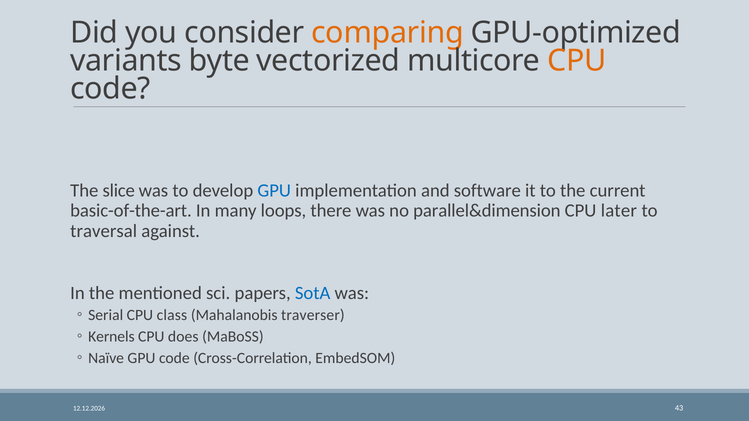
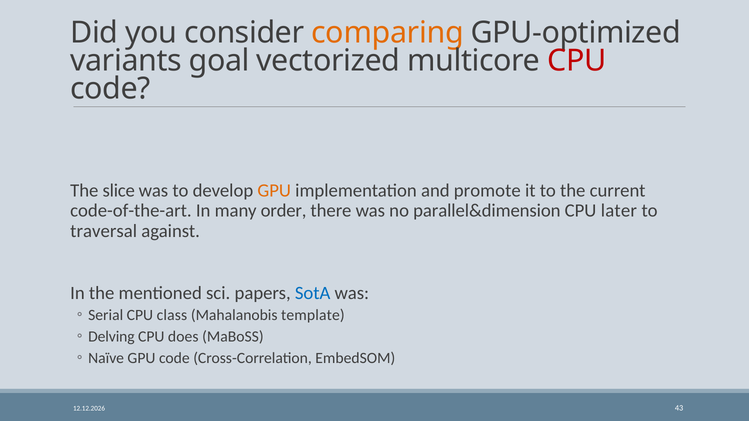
byte: byte -> goal (219, 61)
CPU colour: orange -> red (577, 61)
GPU colour: blue -> orange (274, 191)
software: software -> promote (487, 191)
basic-of-the-art: basic-of-the-art -> code-of-the-art (131, 211)
loops: loops -> order (284, 211)
traverser: traverser -> template (313, 315)
Kernels: Kernels -> Delving (111, 337)
